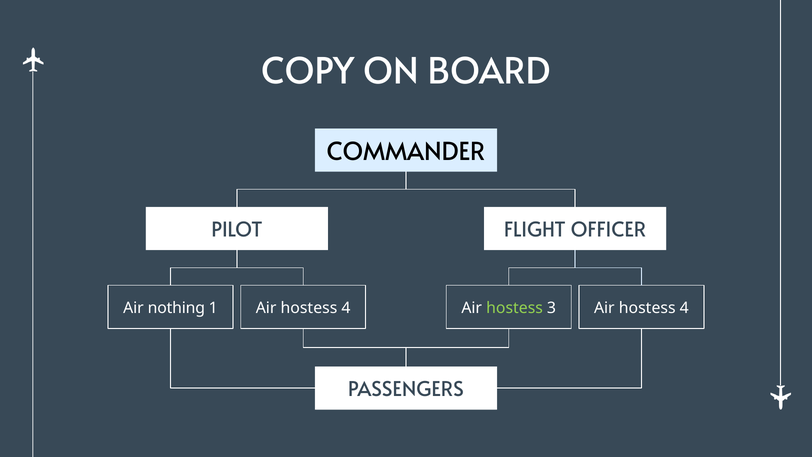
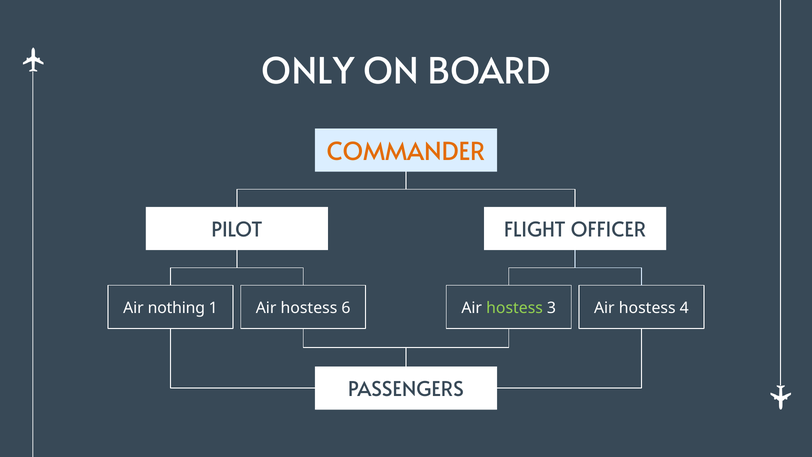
COPY: COPY -> ONLY (308, 72)
COMMANDER colour: black -> orange (406, 152)
1 Air hostess 4: 4 -> 6 (346, 308)
